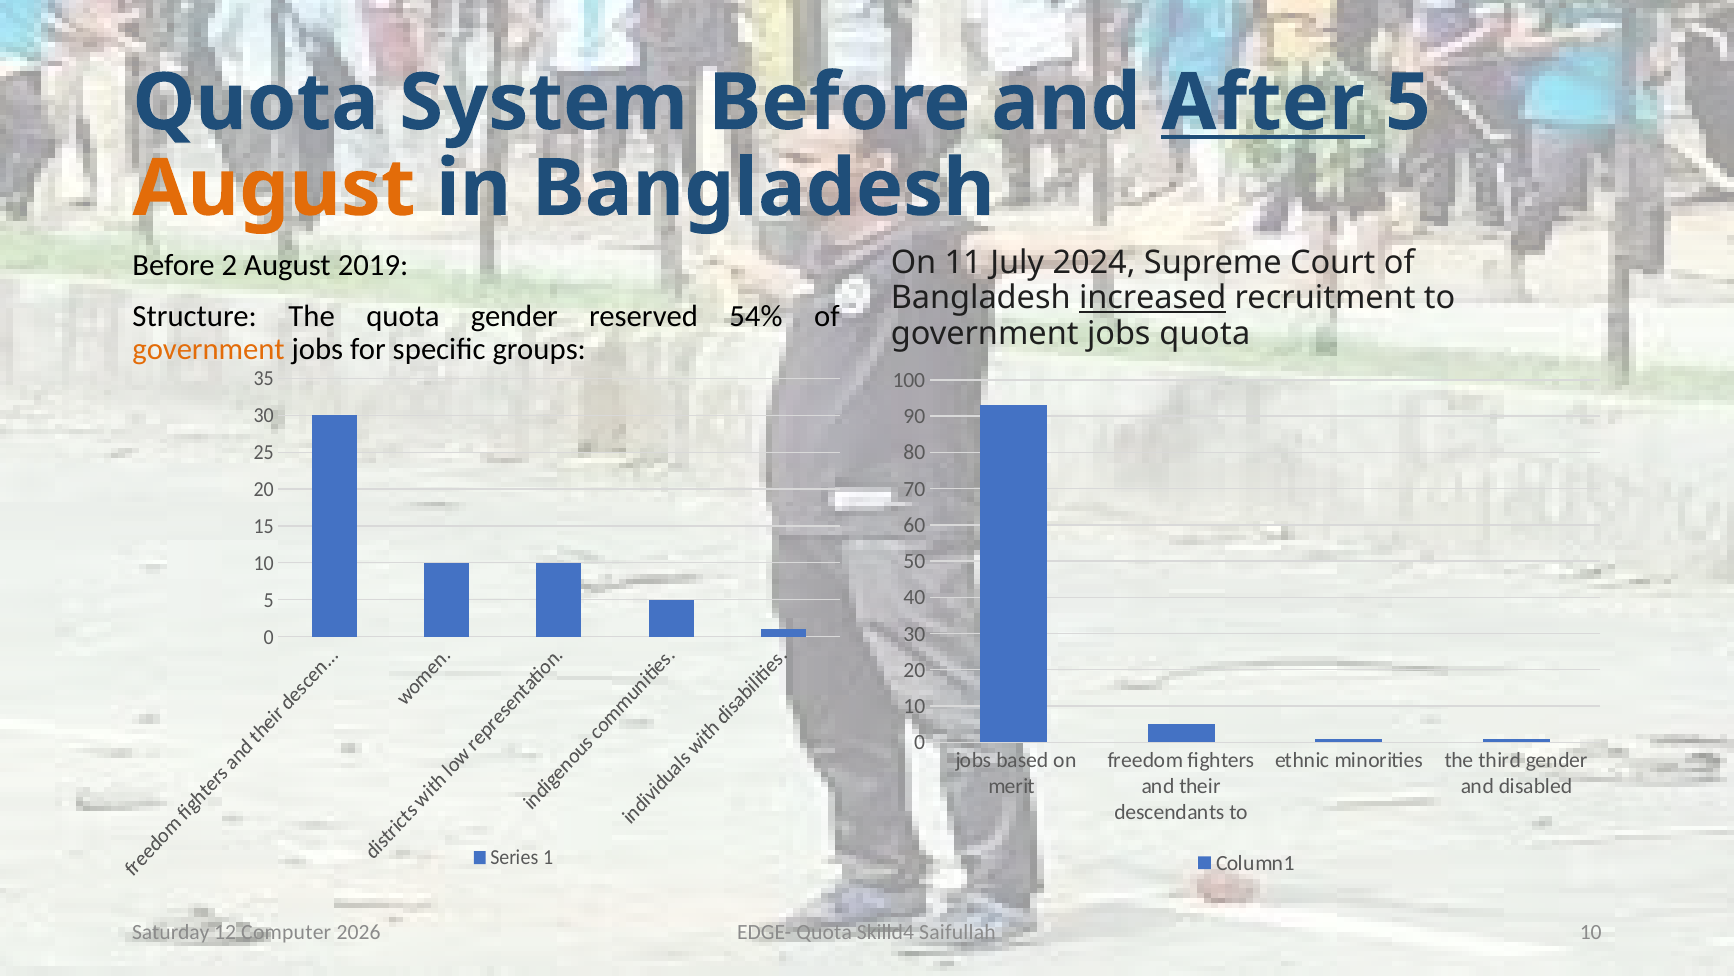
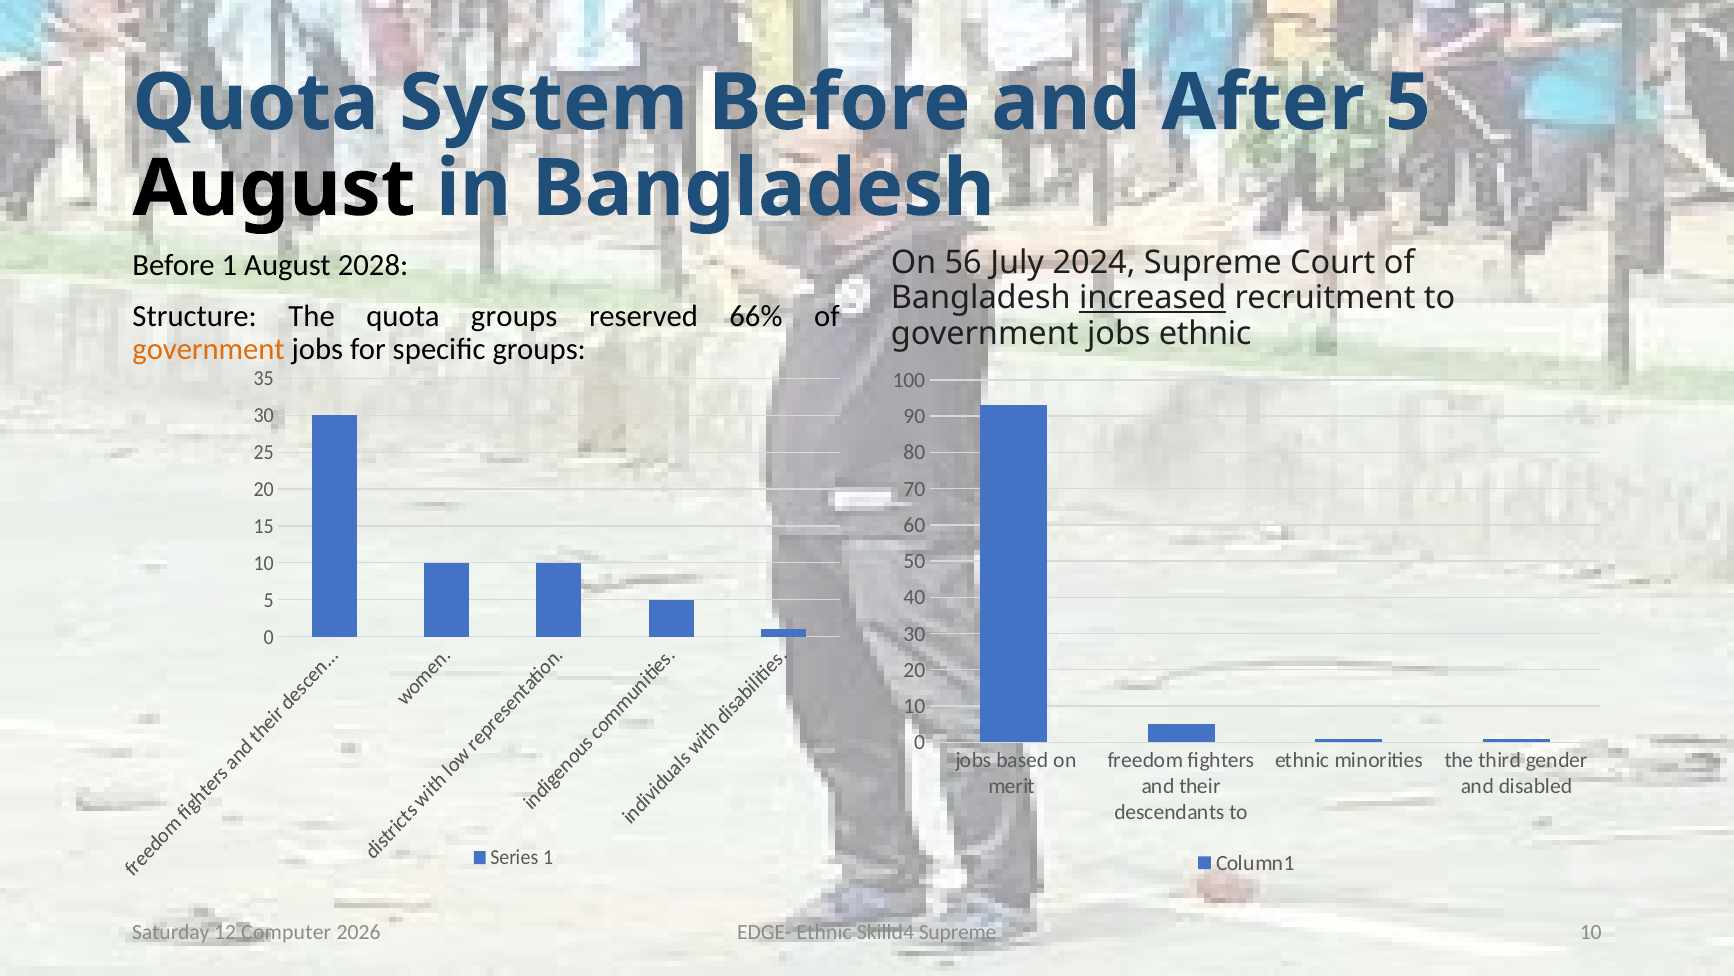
After underline: present -> none (1263, 103)
August colour: orange -> black (274, 189)
Before 2: 2 -> 1 (229, 265)
2019: 2019 -> 2028 (373, 265)
11: 11 -> 56 (963, 263)
quota gender: gender -> groups (514, 316)
54%: 54% -> 66% (756, 316)
jobs quota: quota -> ethnic (1205, 333)
EDGE- Quota: Quota -> Ethnic (824, 931)
Skilld4 Saifullah: Saifullah -> Supreme (958, 931)
